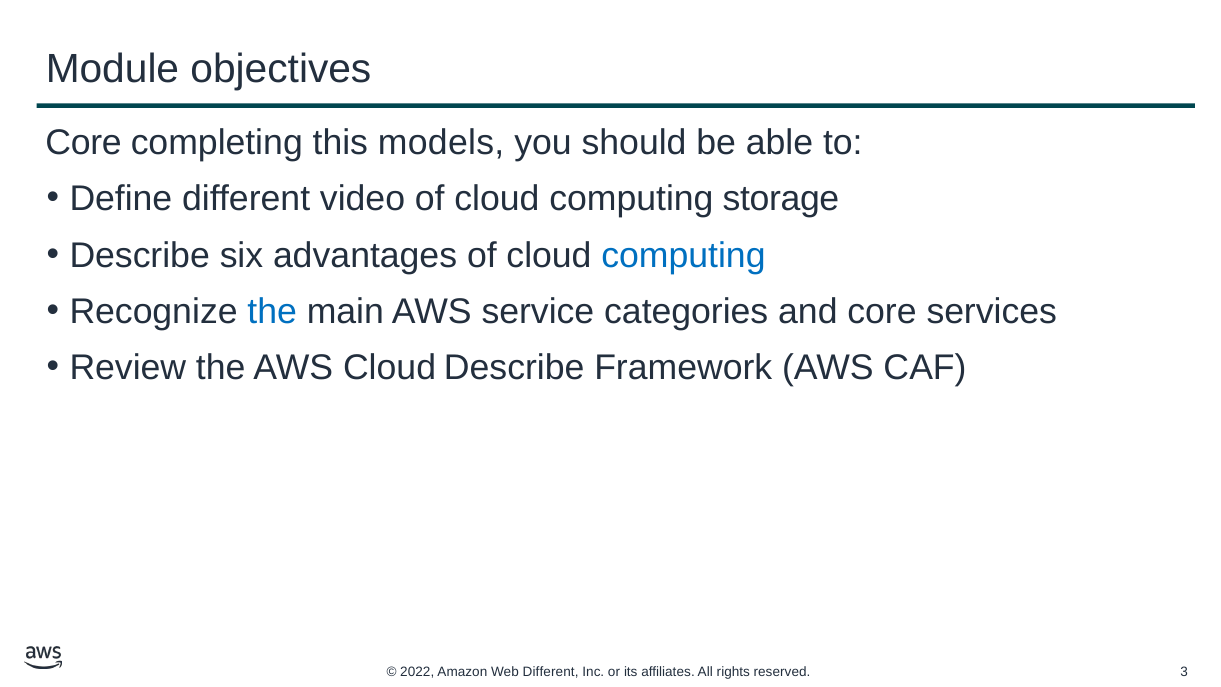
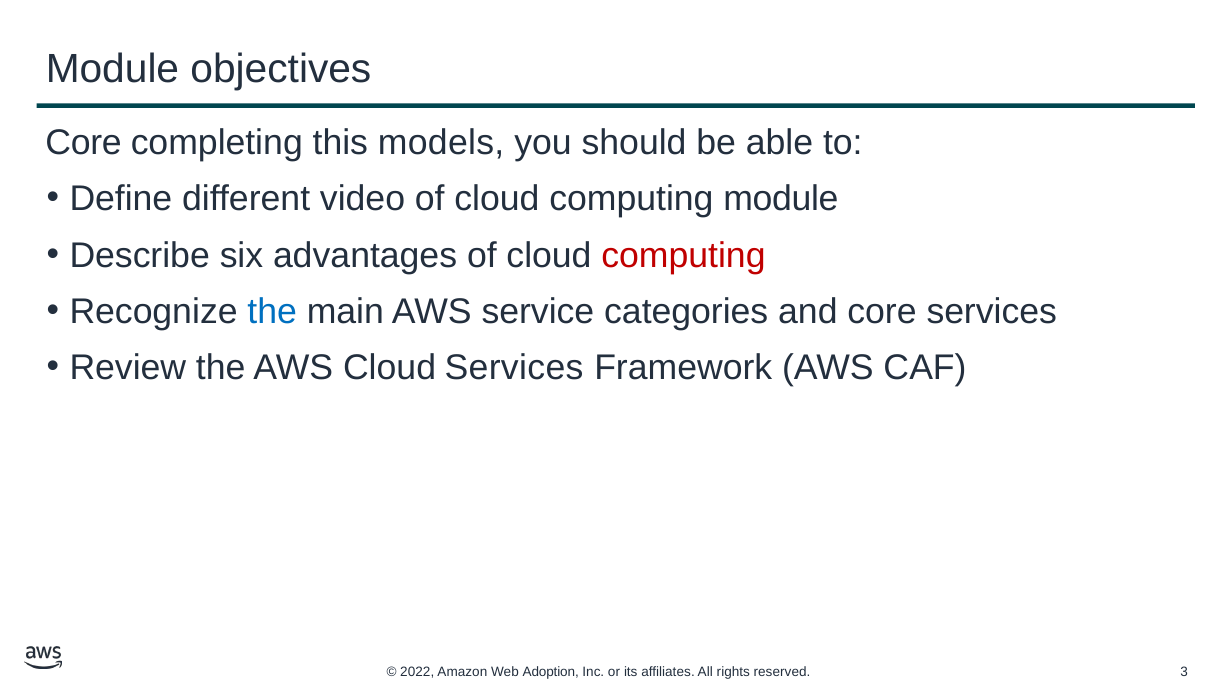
computing storage: storage -> module (781, 199)
computing colour: blue -> red (683, 255)
Cloud Describe: Describe -> Services (514, 368)
Different: Different -> Adoption (551, 671)
